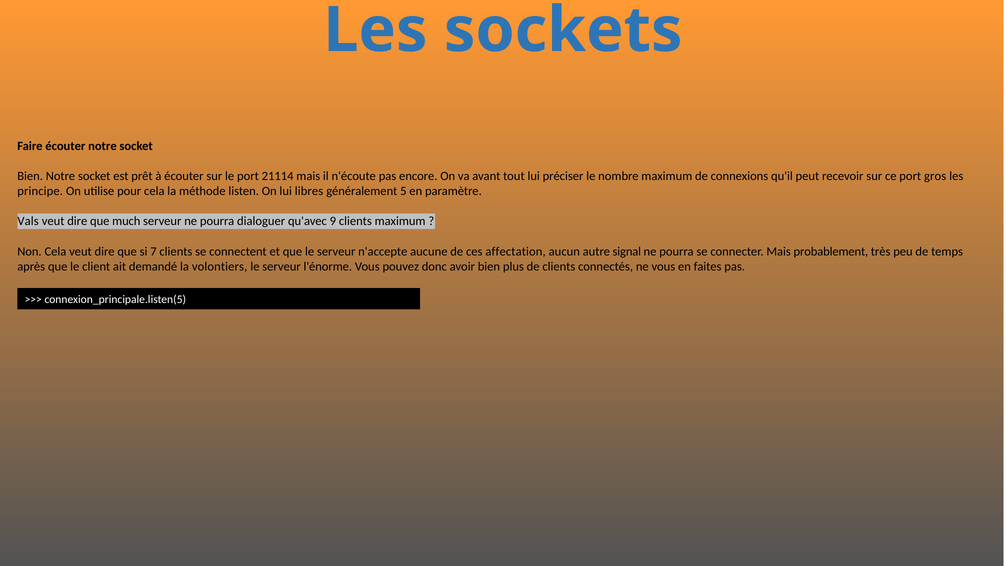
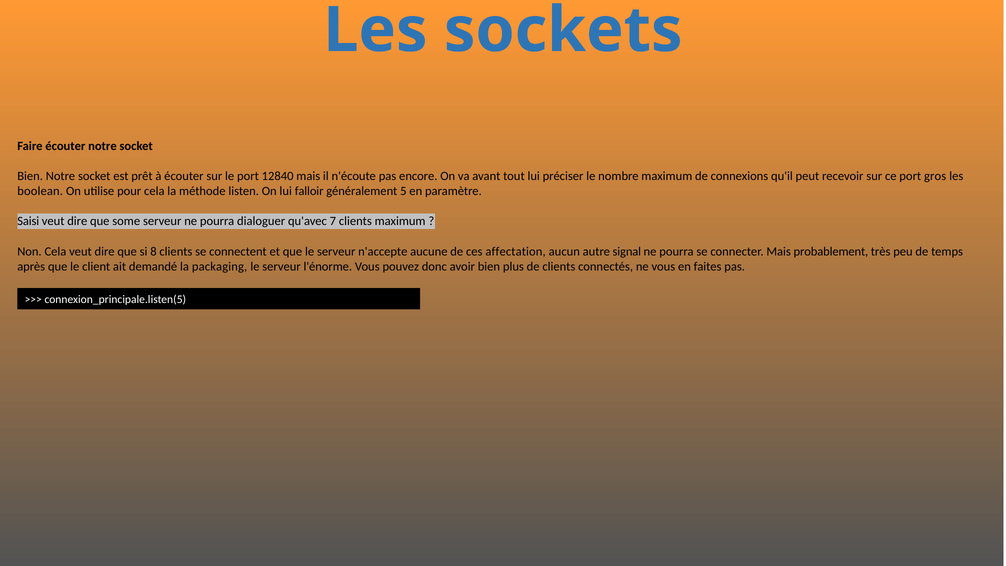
21114: 21114 -> 12840 (278, 176)
principe: principe -> boolean (40, 191)
libres: libres -> falloir (309, 191)
Vals: Vals -> Saisi (28, 221)
much: much -> some (126, 221)
9: 9 -> 7 (333, 221)
7: 7 -> 8 (153, 251)
volontiers: volontiers -> packaging (220, 267)
